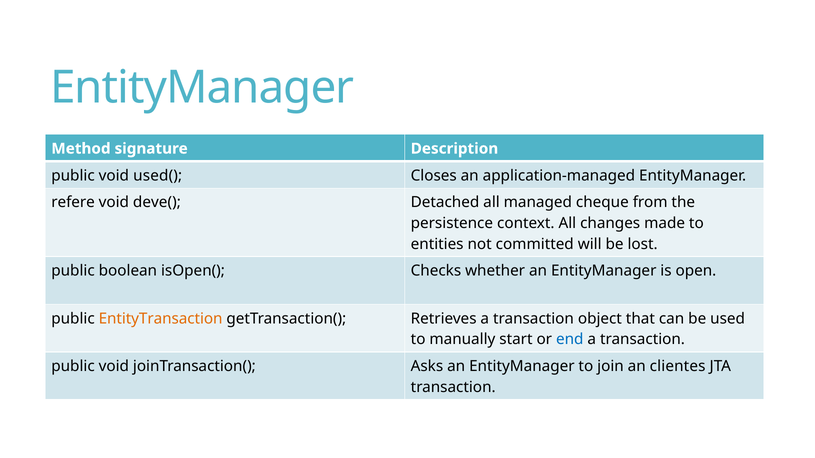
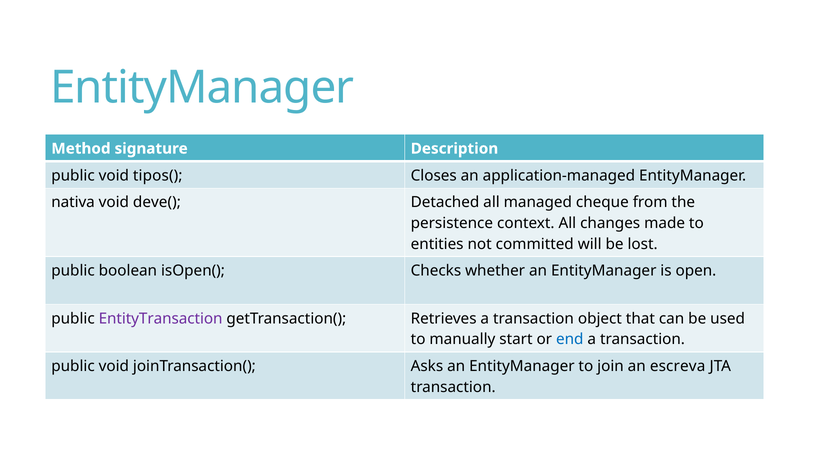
used(: used( -> tipos( (158, 176)
refere: refere -> nativa (73, 203)
EntityTransaction colour: orange -> purple (161, 319)
clientes: clientes -> escreva (678, 367)
